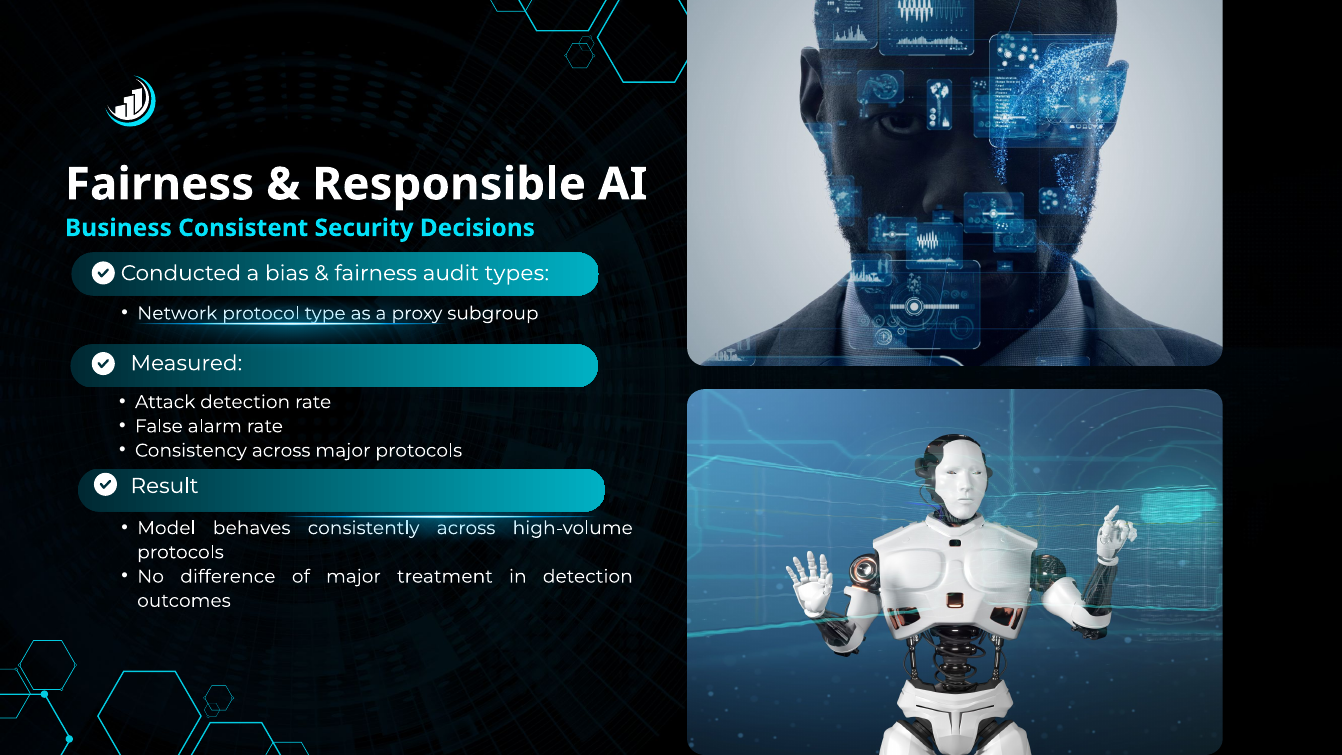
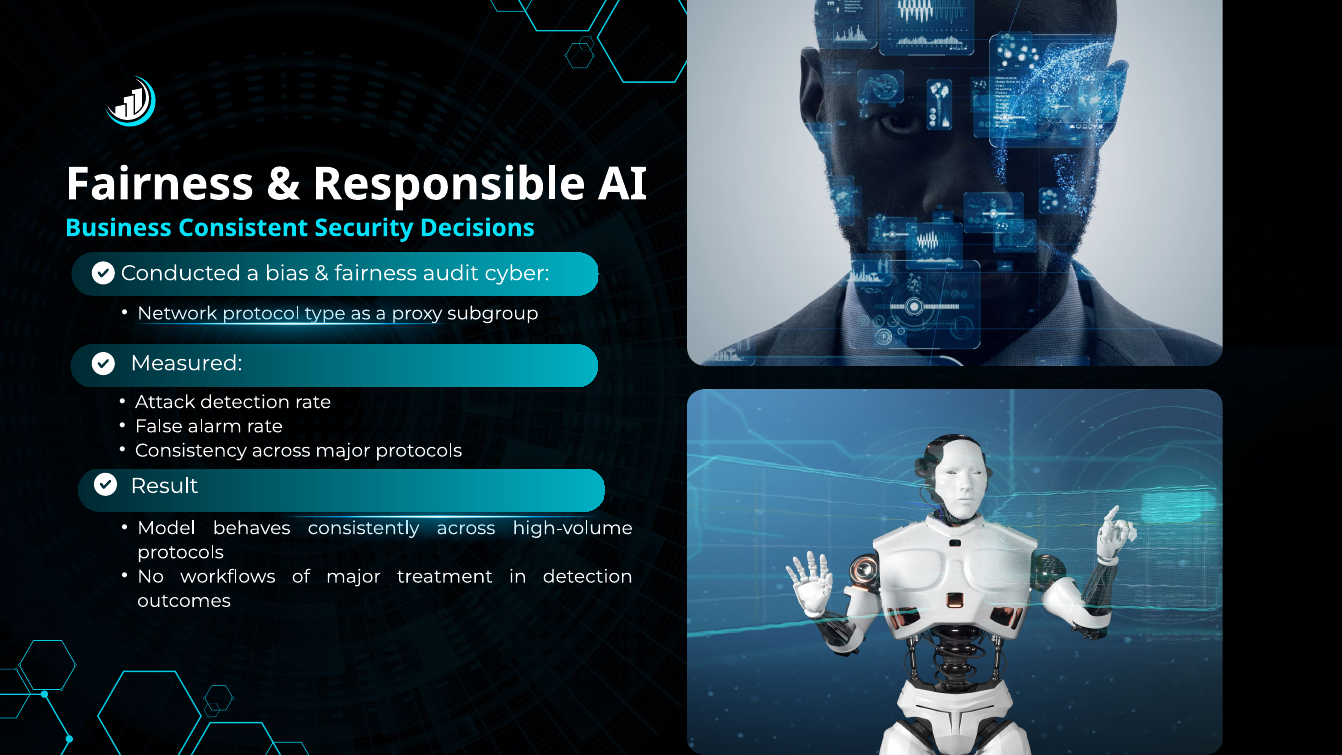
types: types -> cyber (517, 273)
difference: difference -> workflows (228, 576)
